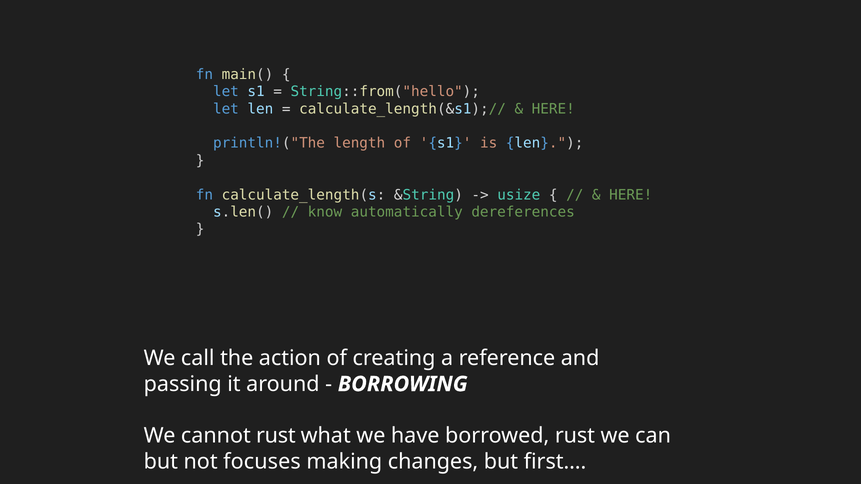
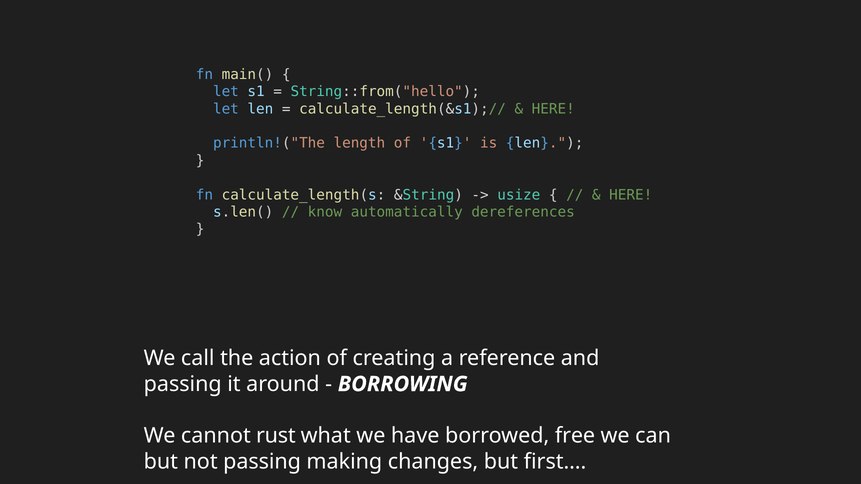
borrowed rust: rust -> free (575, 436)
not focuses: focuses -> passing (262, 462)
